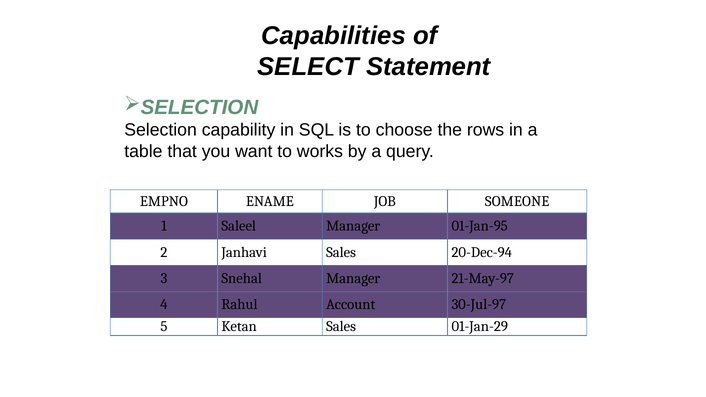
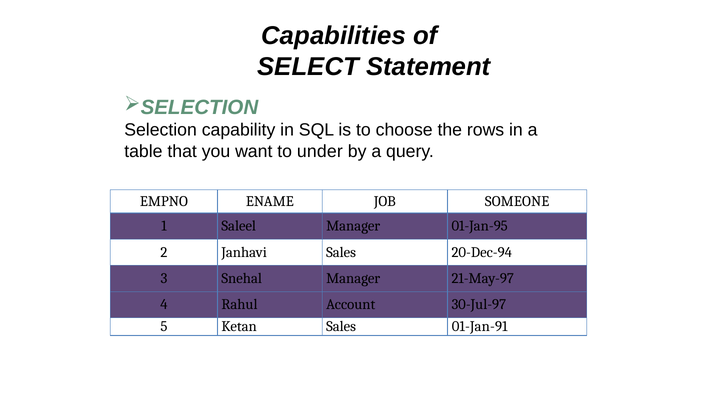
works: works -> under (320, 151)
01-Jan-29: 01-Jan-29 -> 01-Jan-91 (480, 327)
